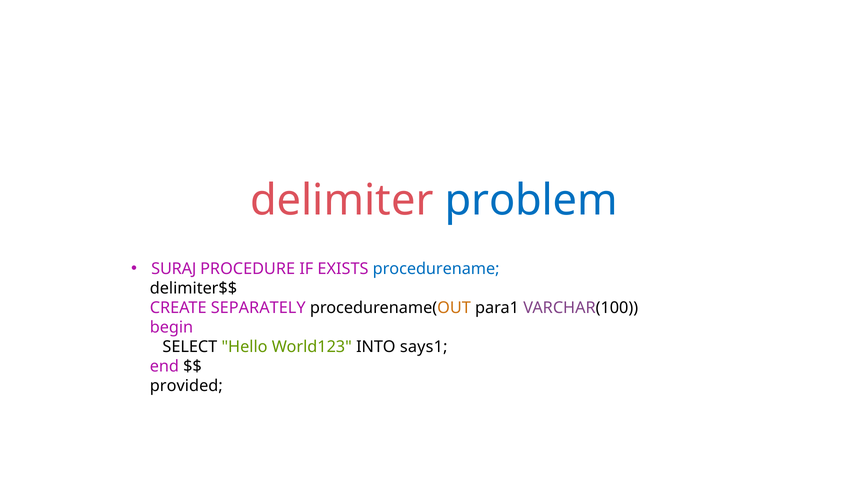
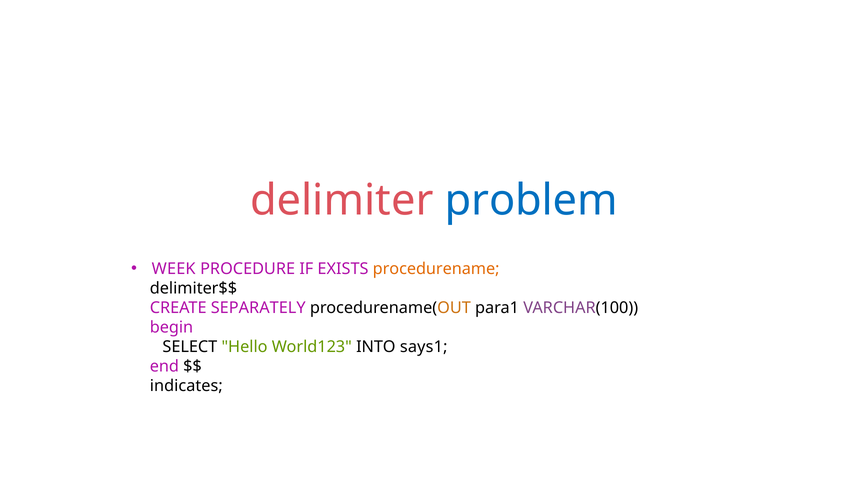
SURAJ: SURAJ -> WEEK (174, 269)
procedurename colour: blue -> orange (436, 269)
provided: provided -> indicates (186, 386)
